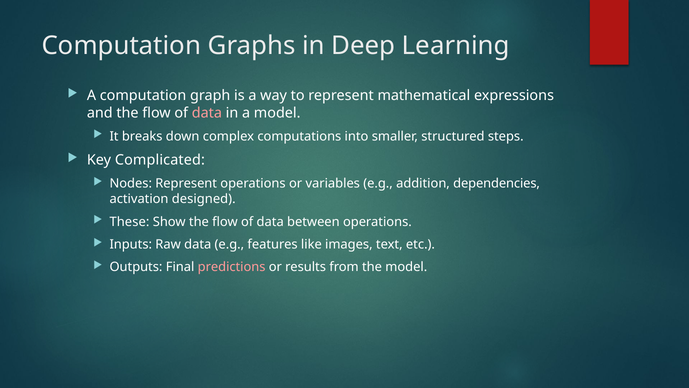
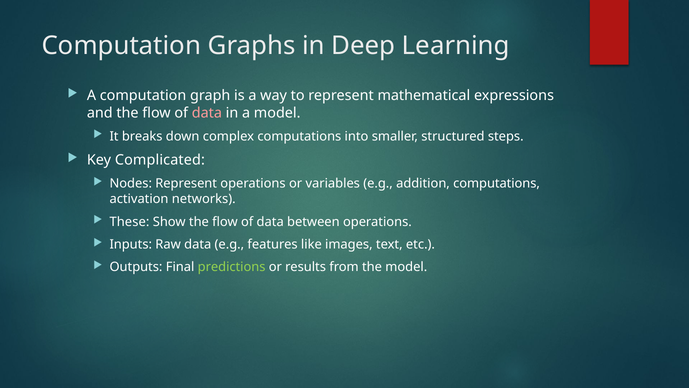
addition dependencies: dependencies -> computations (497, 183)
designed: designed -> networks (204, 199)
predictions colour: pink -> light green (232, 267)
